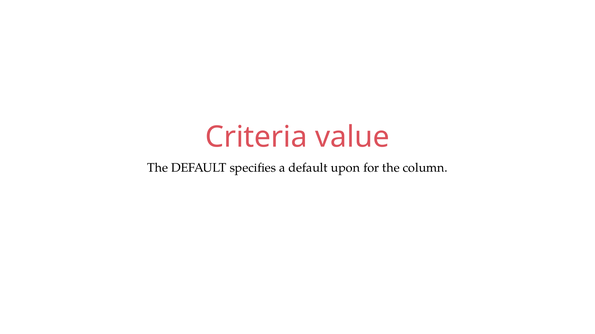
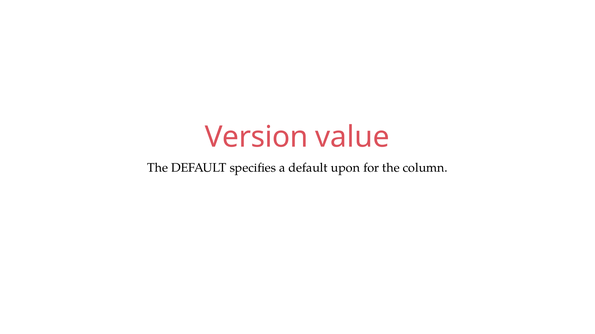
Criteria: Criteria -> Version (256, 137)
